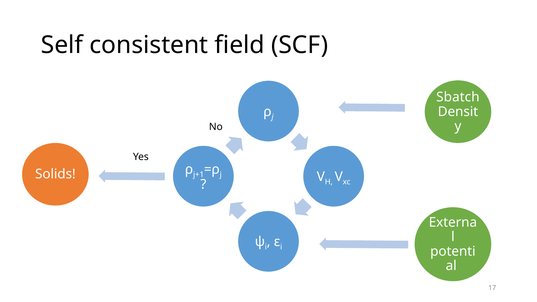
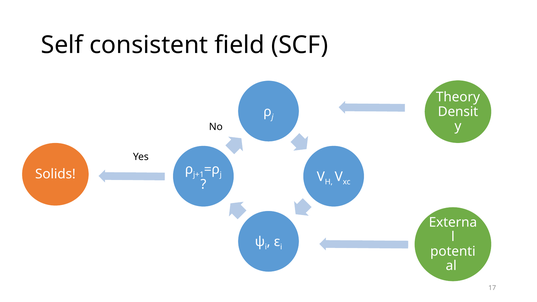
Sbatch: Sbatch -> Theory (458, 97)
